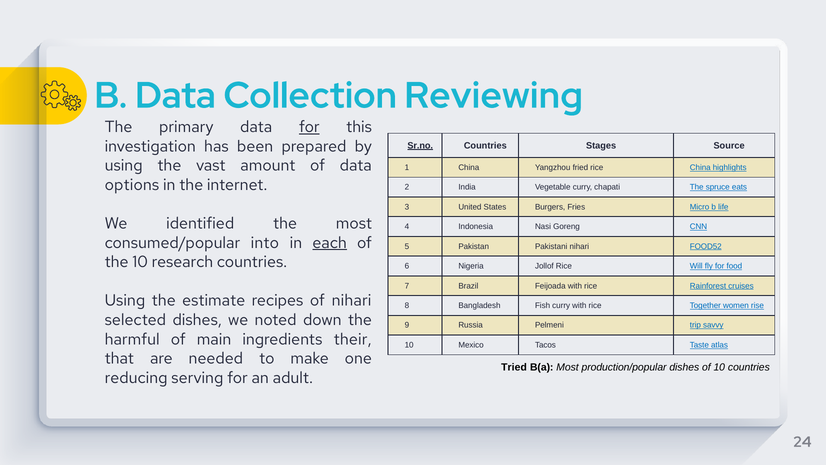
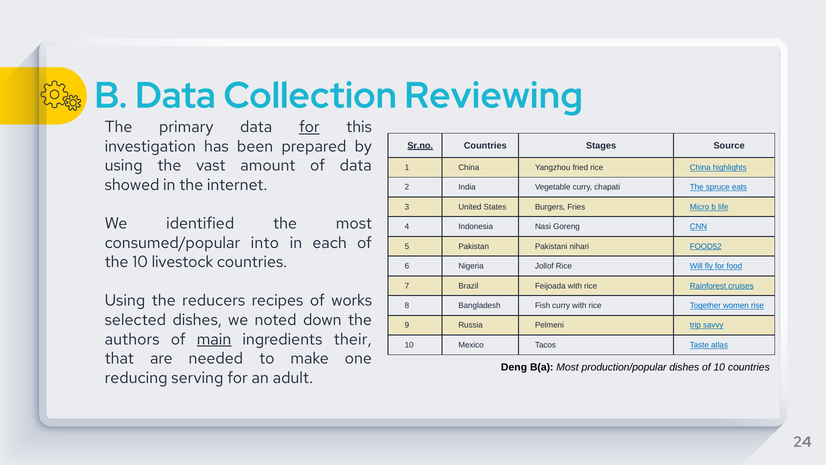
options: options -> showed (132, 185)
each underline: present -> none (330, 243)
research: research -> livestock (182, 262)
estimate: estimate -> reducers (214, 300)
of nihari: nihari -> works (352, 300)
harmful: harmful -> authors (132, 339)
main underline: none -> present (214, 339)
Tried: Tried -> Deng (514, 367)
